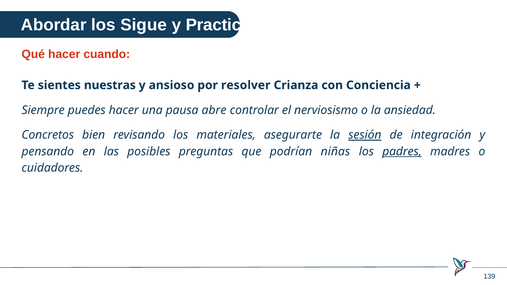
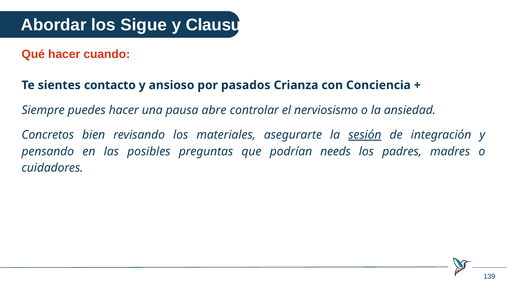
Practicar: Practicar -> Clausura (221, 25)
nuestras: nuestras -> contacto (110, 85)
resolver: resolver -> pasados (246, 85)
niñas: niñas -> needs (336, 152)
padres underline: present -> none (402, 152)
